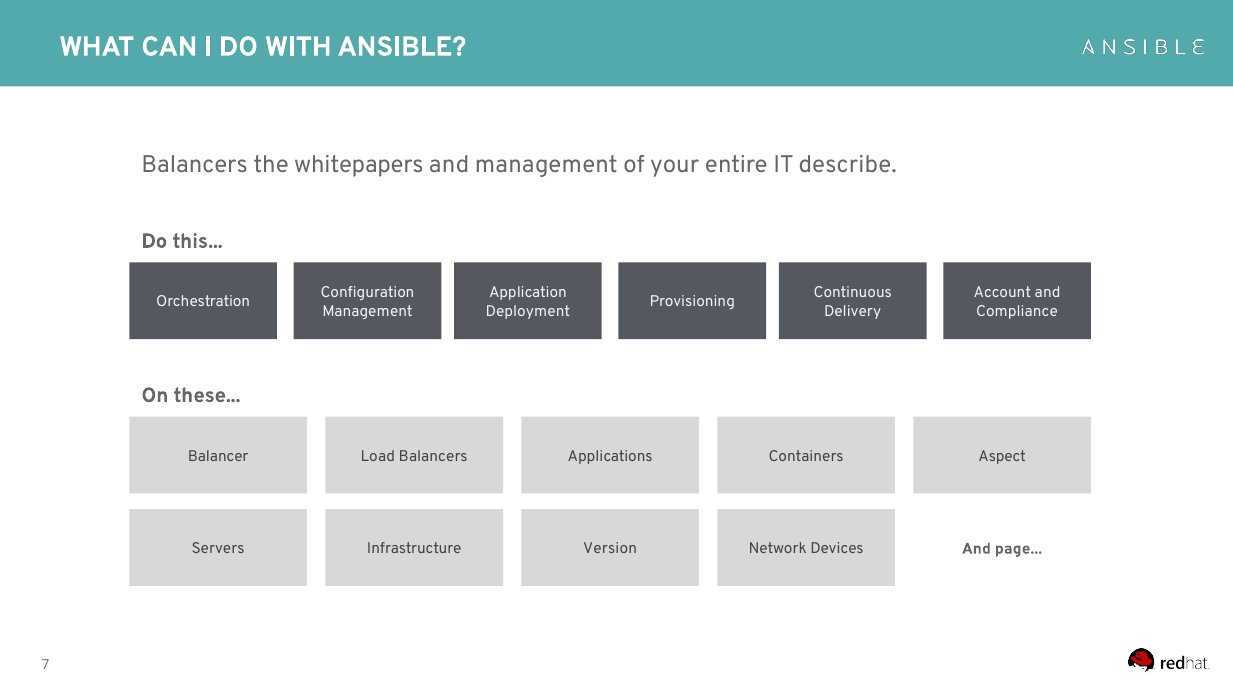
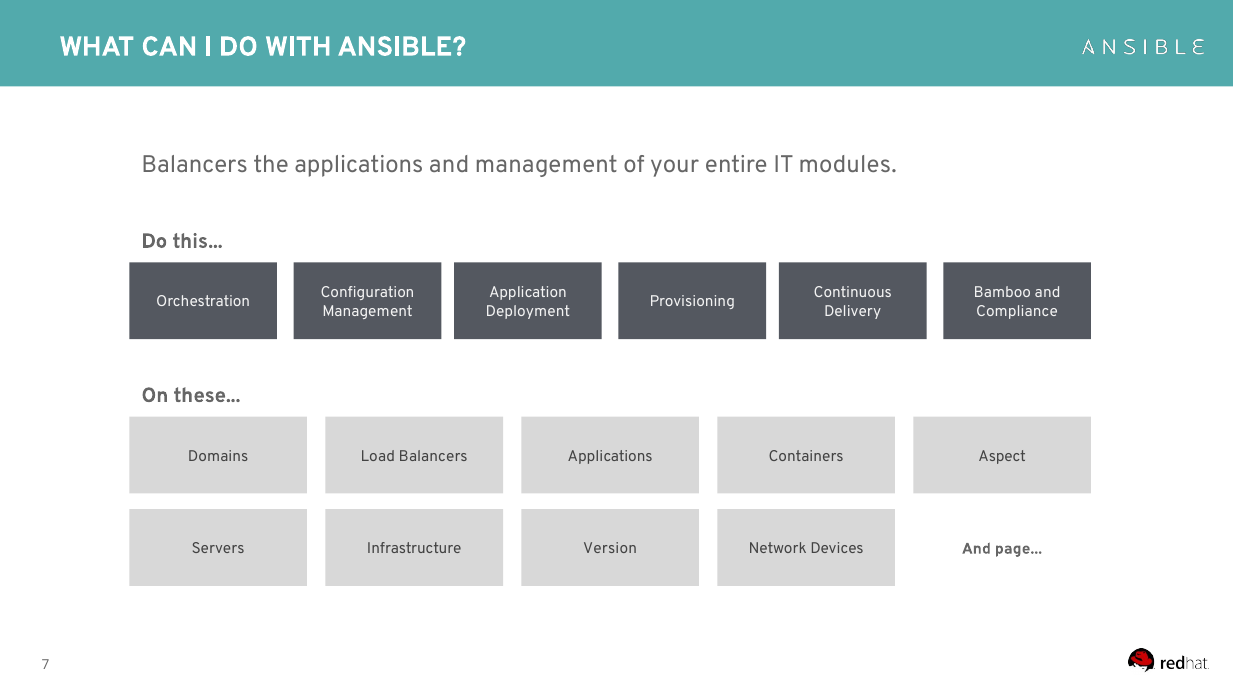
the whitepapers: whitepapers -> applications (359, 164)
describe: describe -> modules (848, 164)
Account: Account -> Bamboo (1002, 292)
Balancer: Balancer -> Domains (218, 456)
